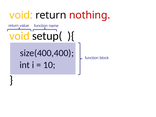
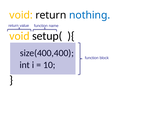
nothing colour: red -> blue (90, 15)
